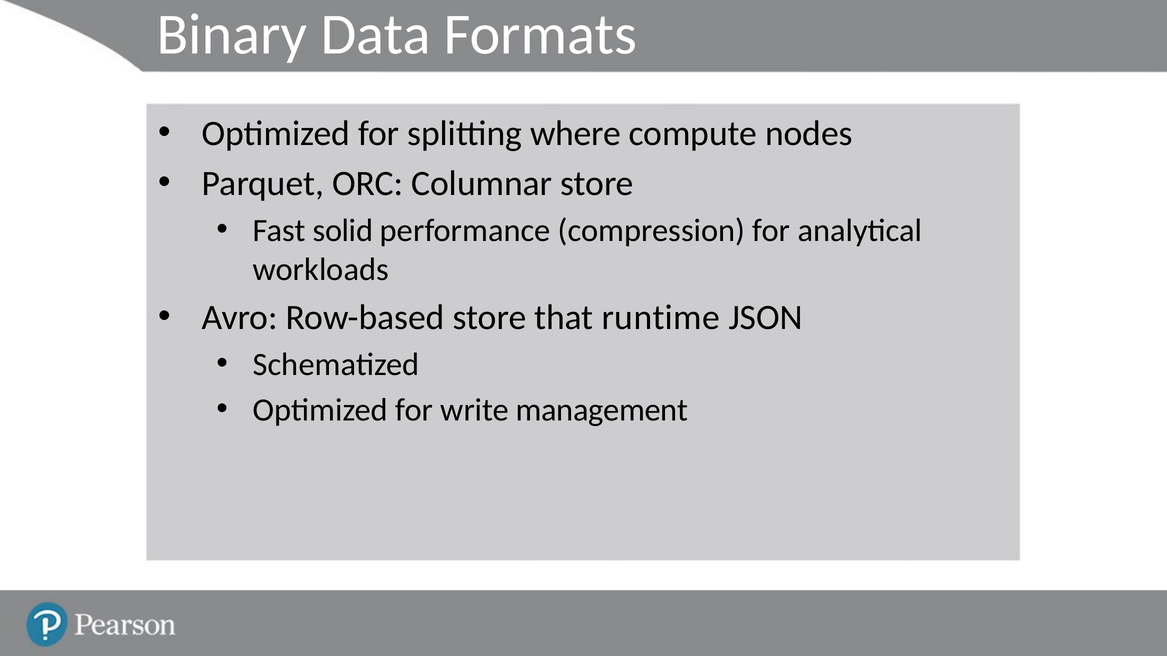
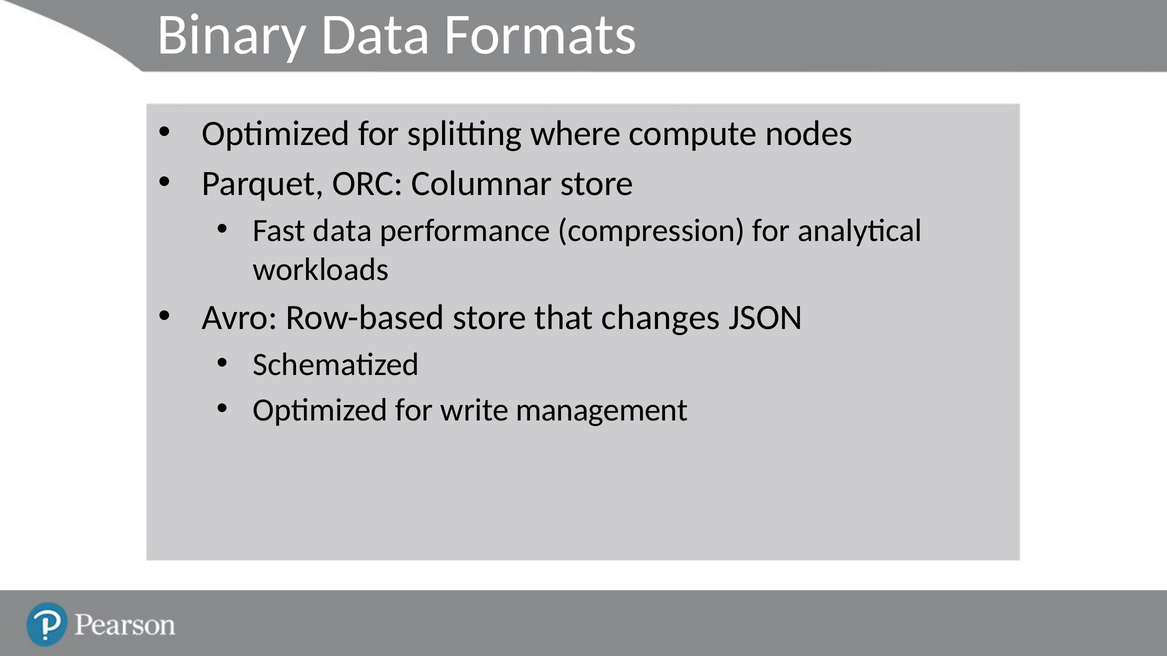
Fast solid: solid -> data (343, 231)
runtime: runtime -> changes (661, 318)
